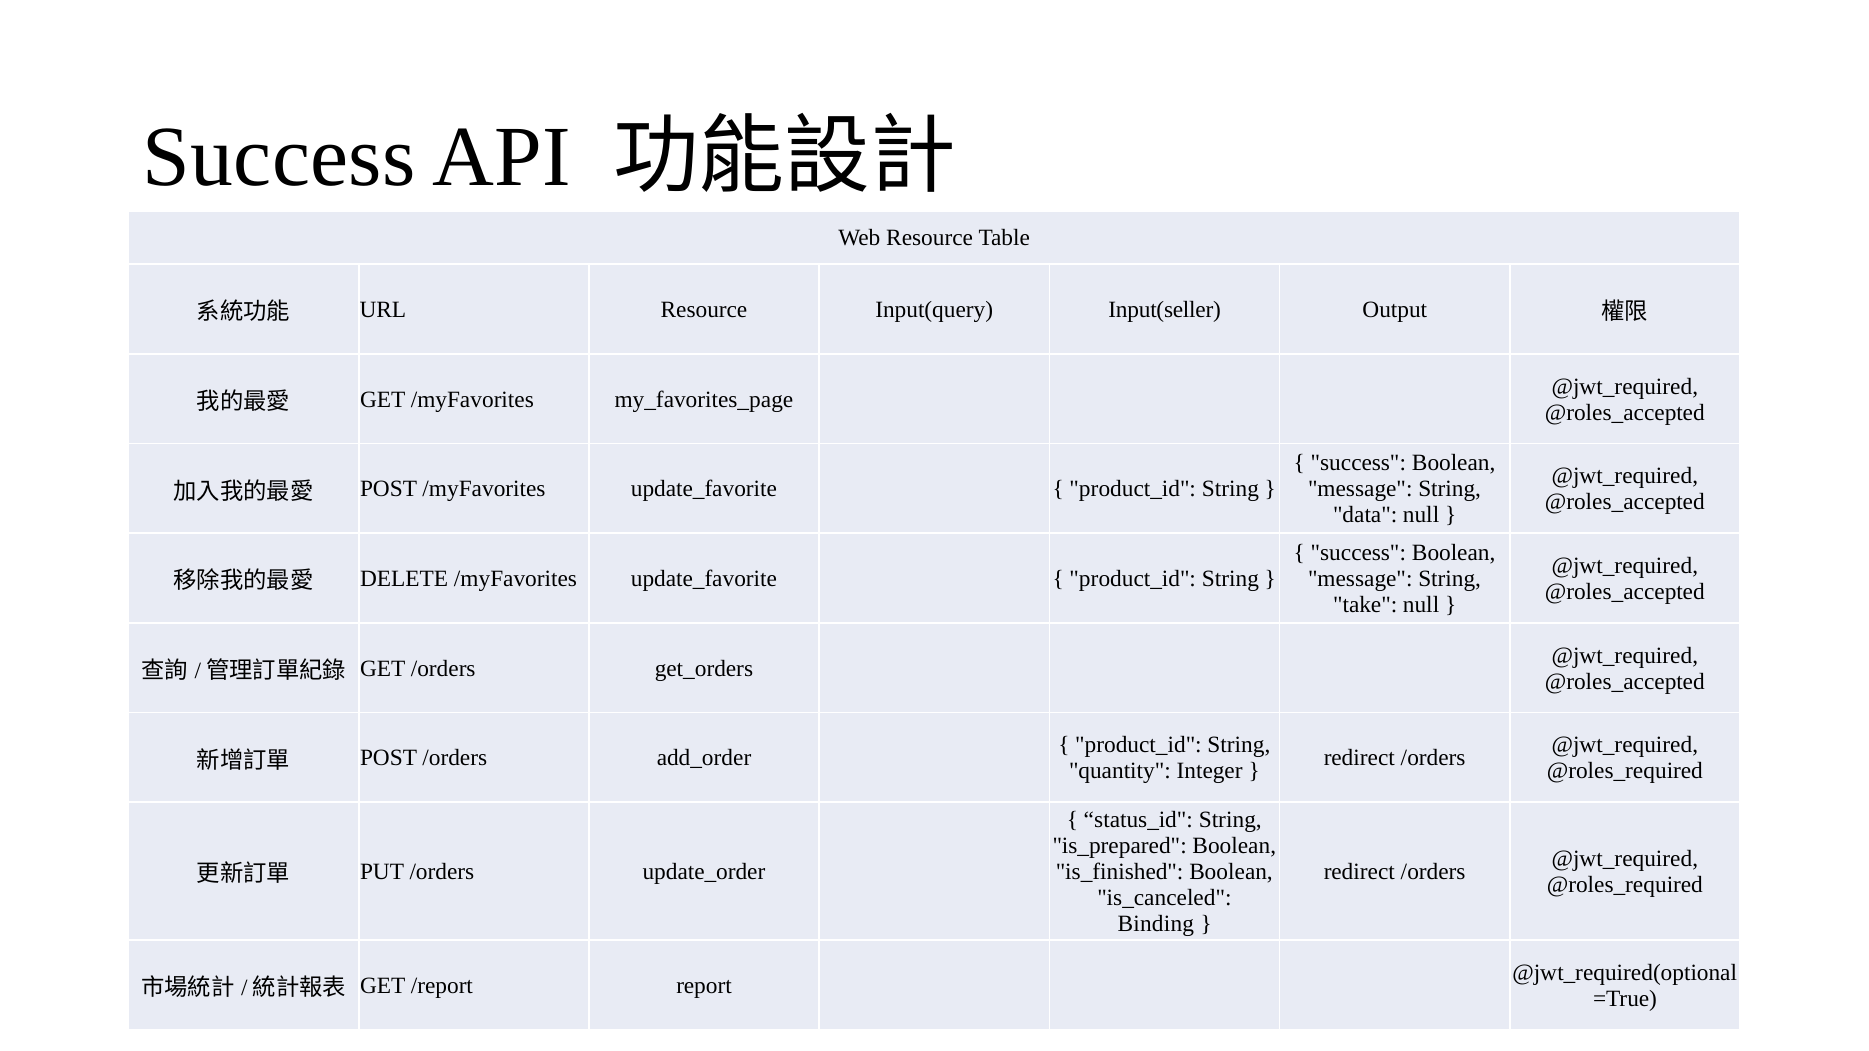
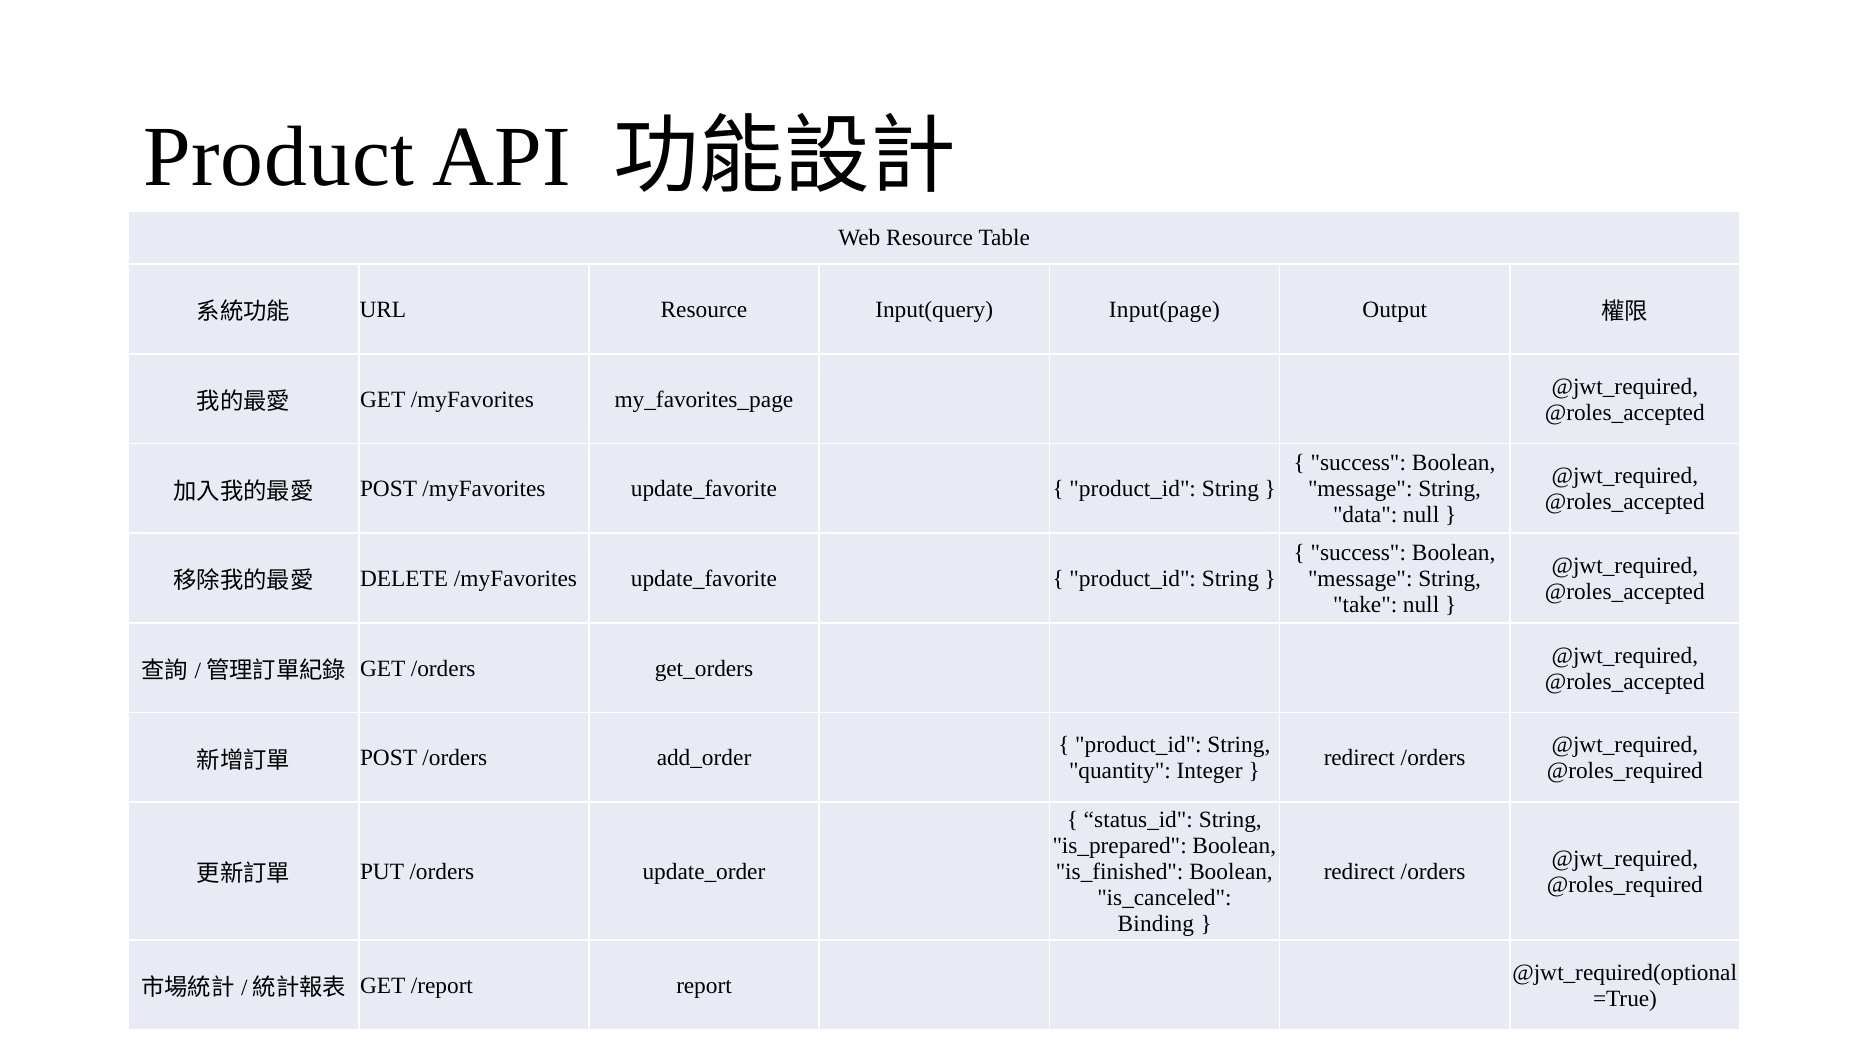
Success: Success -> Product (279, 157)
Input(seller: Input(seller -> Input(page (1164, 310)
